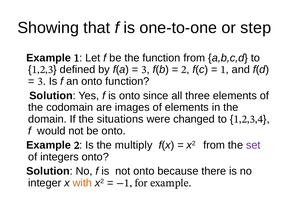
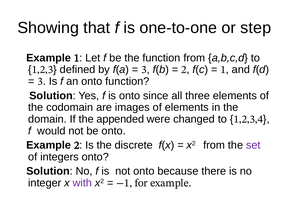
situations: situations -> appended (120, 119)
multiply: multiply -> discrete (134, 145)
with colour: orange -> purple (82, 183)
